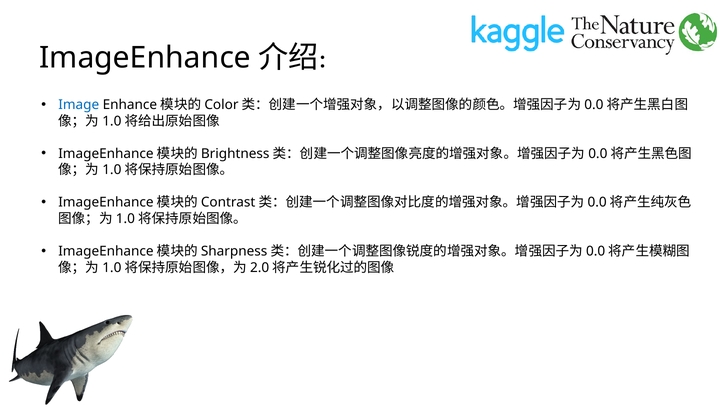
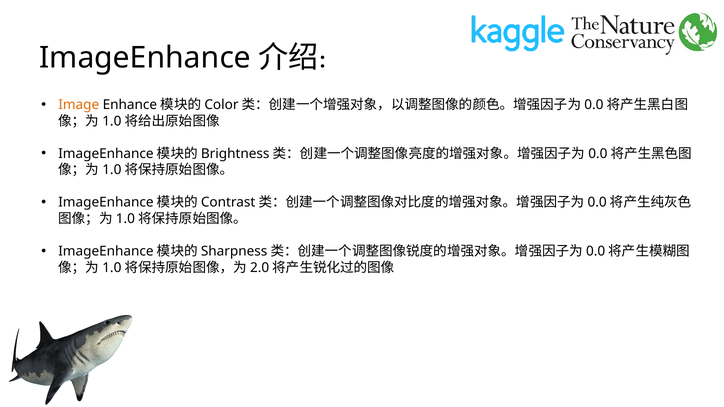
Image colour: blue -> orange (79, 105)
